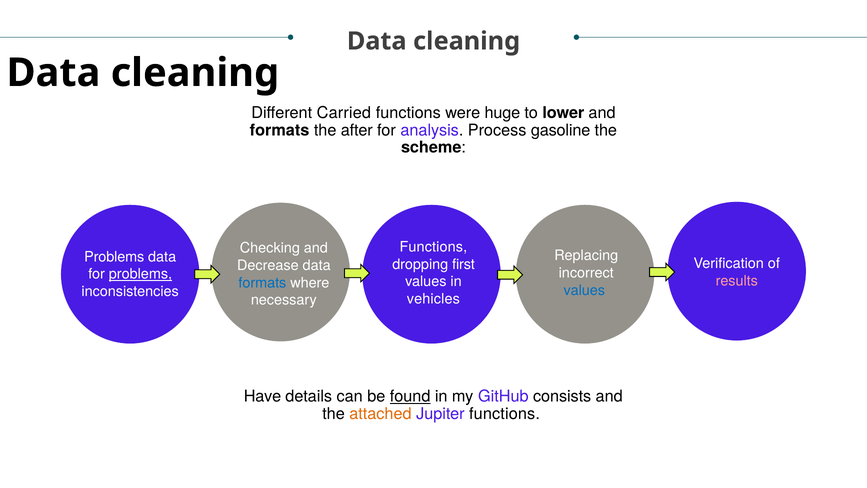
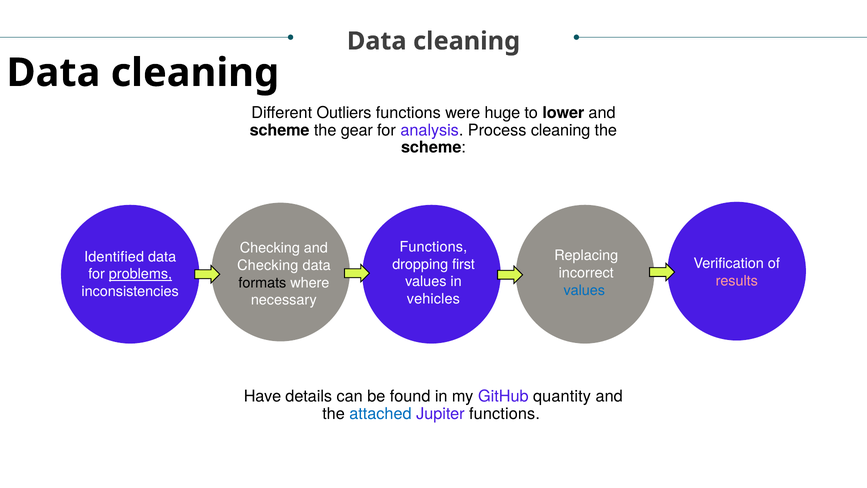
Carried: Carried -> Outliers (344, 113)
formats: formats -> scheme (280, 130)
after: after -> gear (357, 130)
Process gasoline: gasoline -> cleaning (561, 130)
Problems: Problems -> Identified (114, 257)
Decrease: Decrease -> Checking (268, 265)
formats colour: blue -> black (262, 283)
found underline: present -> none (410, 396)
consists: consists -> quantity (562, 396)
attached colour: orange -> blue (380, 413)
